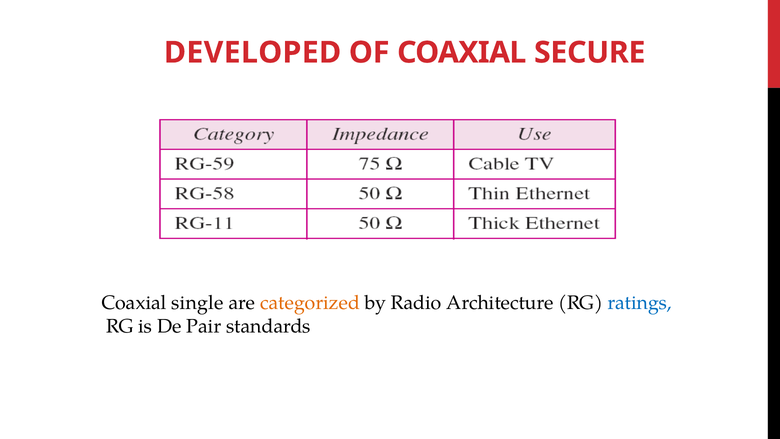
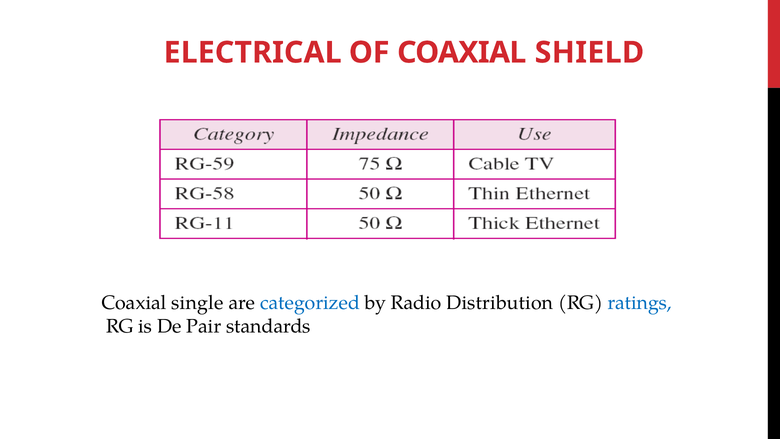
DEVELOPED: DEVELOPED -> ELECTRICAL (253, 53)
SECURE: SECURE -> SHIELD (589, 53)
categorized colour: orange -> blue (310, 303)
Architecture: Architecture -> Distribution (500, 303)
